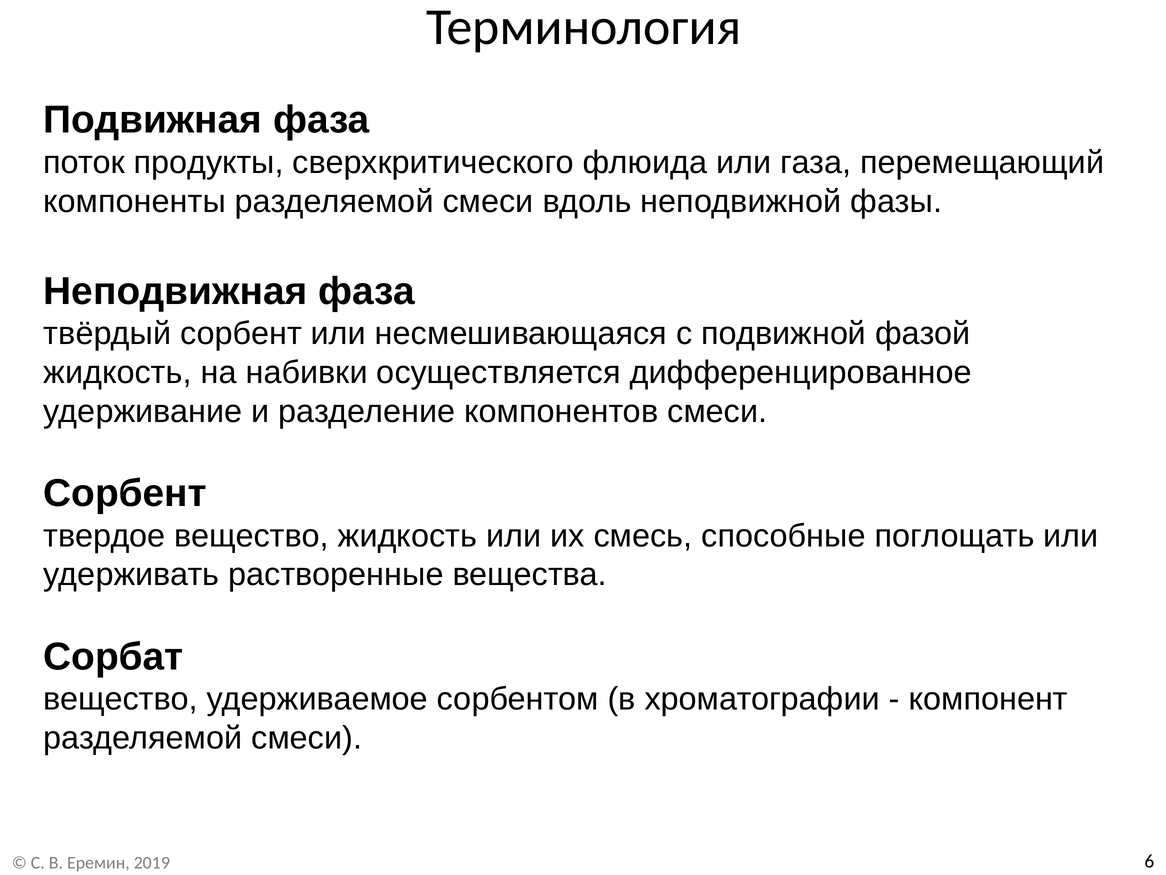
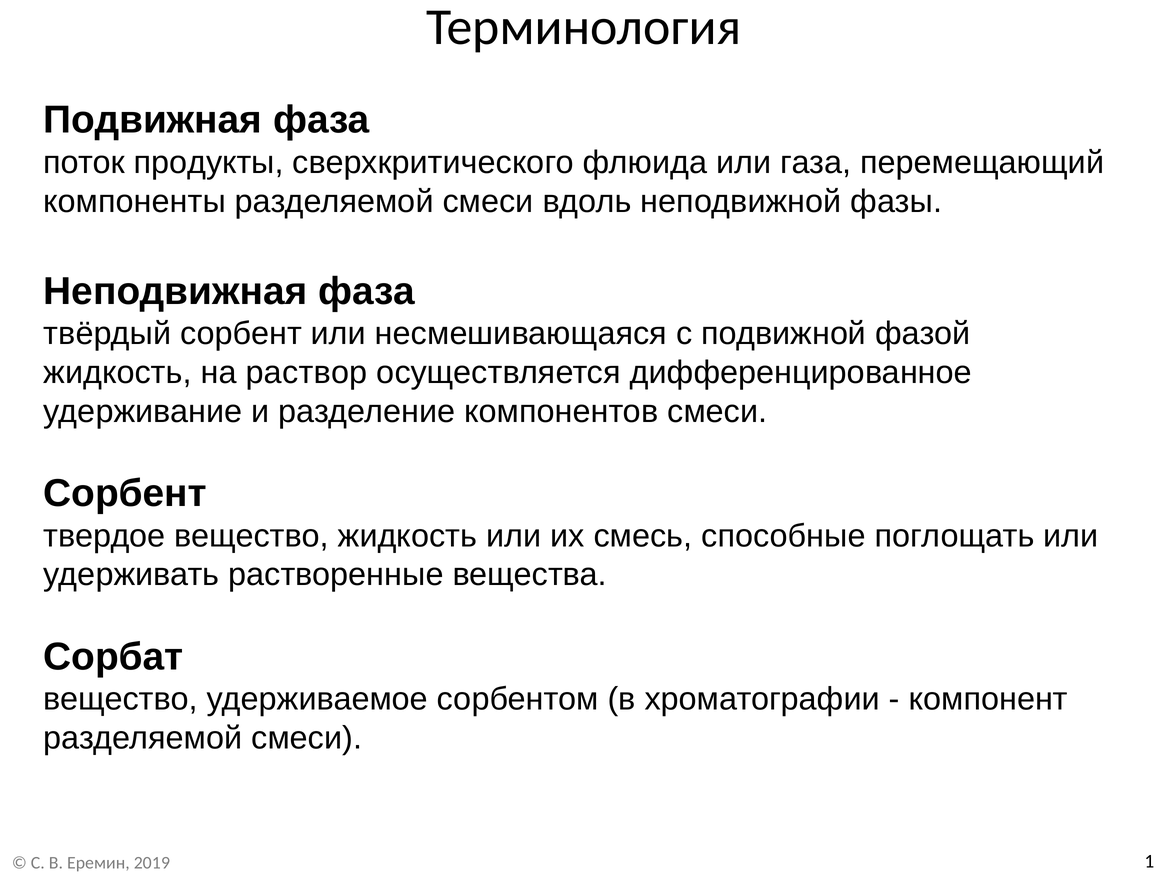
набивки: набивки -> раствор (307, 372)
6: 6 -> 1 (1149, 861)
